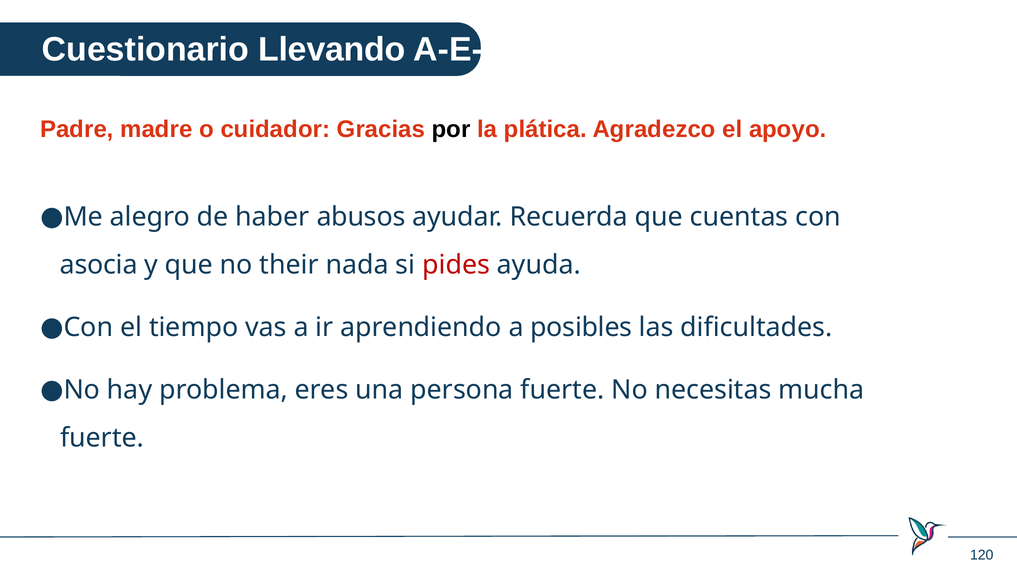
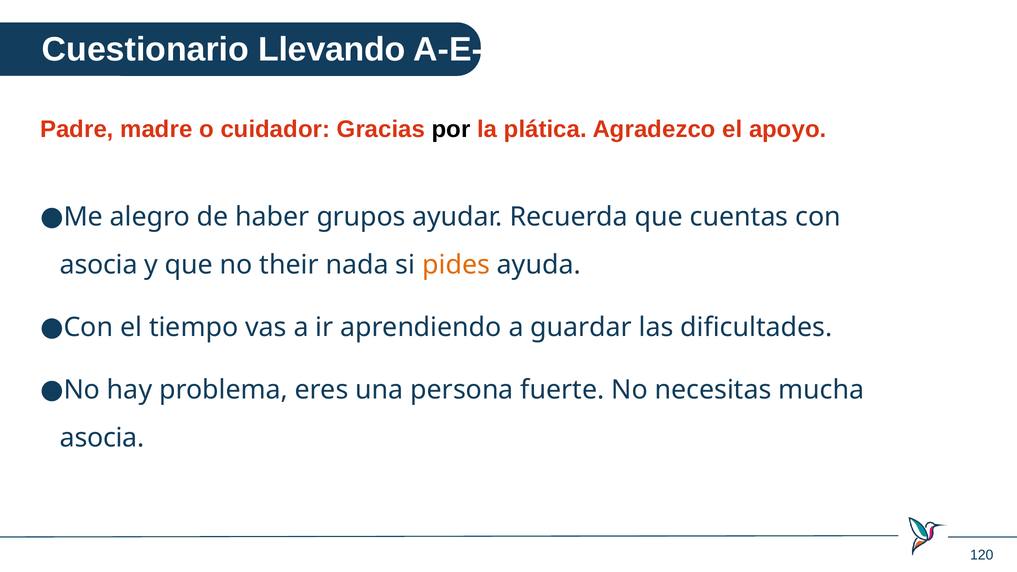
abusos: abusos -> grupos (361, 217)
pides colour: red -> orange (456, 265)
posibles: posibles -> guardar (581, 327)
fuerte: fuerte -> asocia (102, 438)
